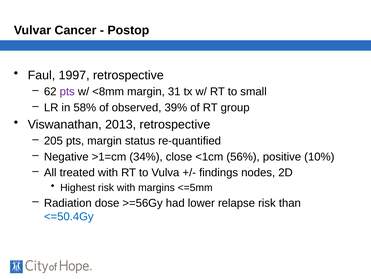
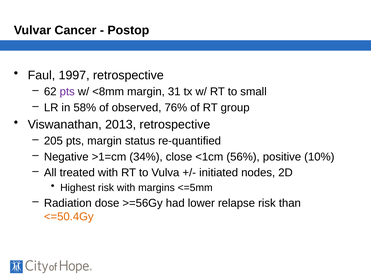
39%: 39% -> 76% (176, 107)
findings: findings -> initiated (219, 172)
<=50.4Gy colour: blue -> orange (69, 216)
